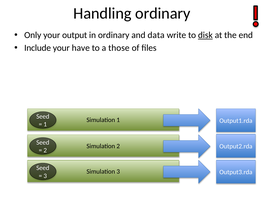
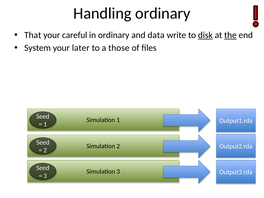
Only: Only -> That (33, 35)
output: output -> careful (75, 35)
the underline: none -> present (230, 35)
Include: Include -> System (38, 48)
have: have -> later (81, 48)
